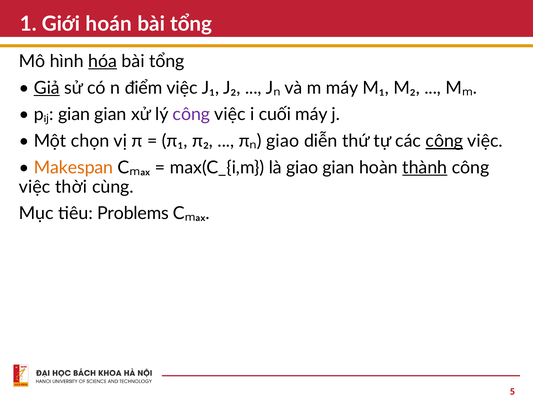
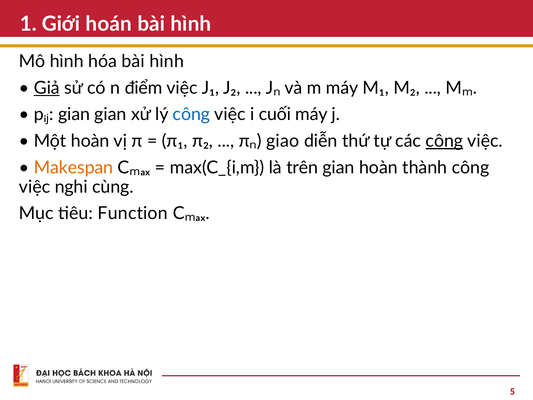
tổng: tổng -> hình (191, 24)
hóa underline: present -> none (103, 61)
tổng: tổng -> hình (167, 61)
công colour: purple -> blue (191, 114)
Một chọn: chọn -> hoàn (90, 141)
là giao: giao -> trên (302, 168)
thành underline: present -> none (425, 168)
thời: thời -> nghi (71, 187)
Problems: Problems -> Function (133, 213)
